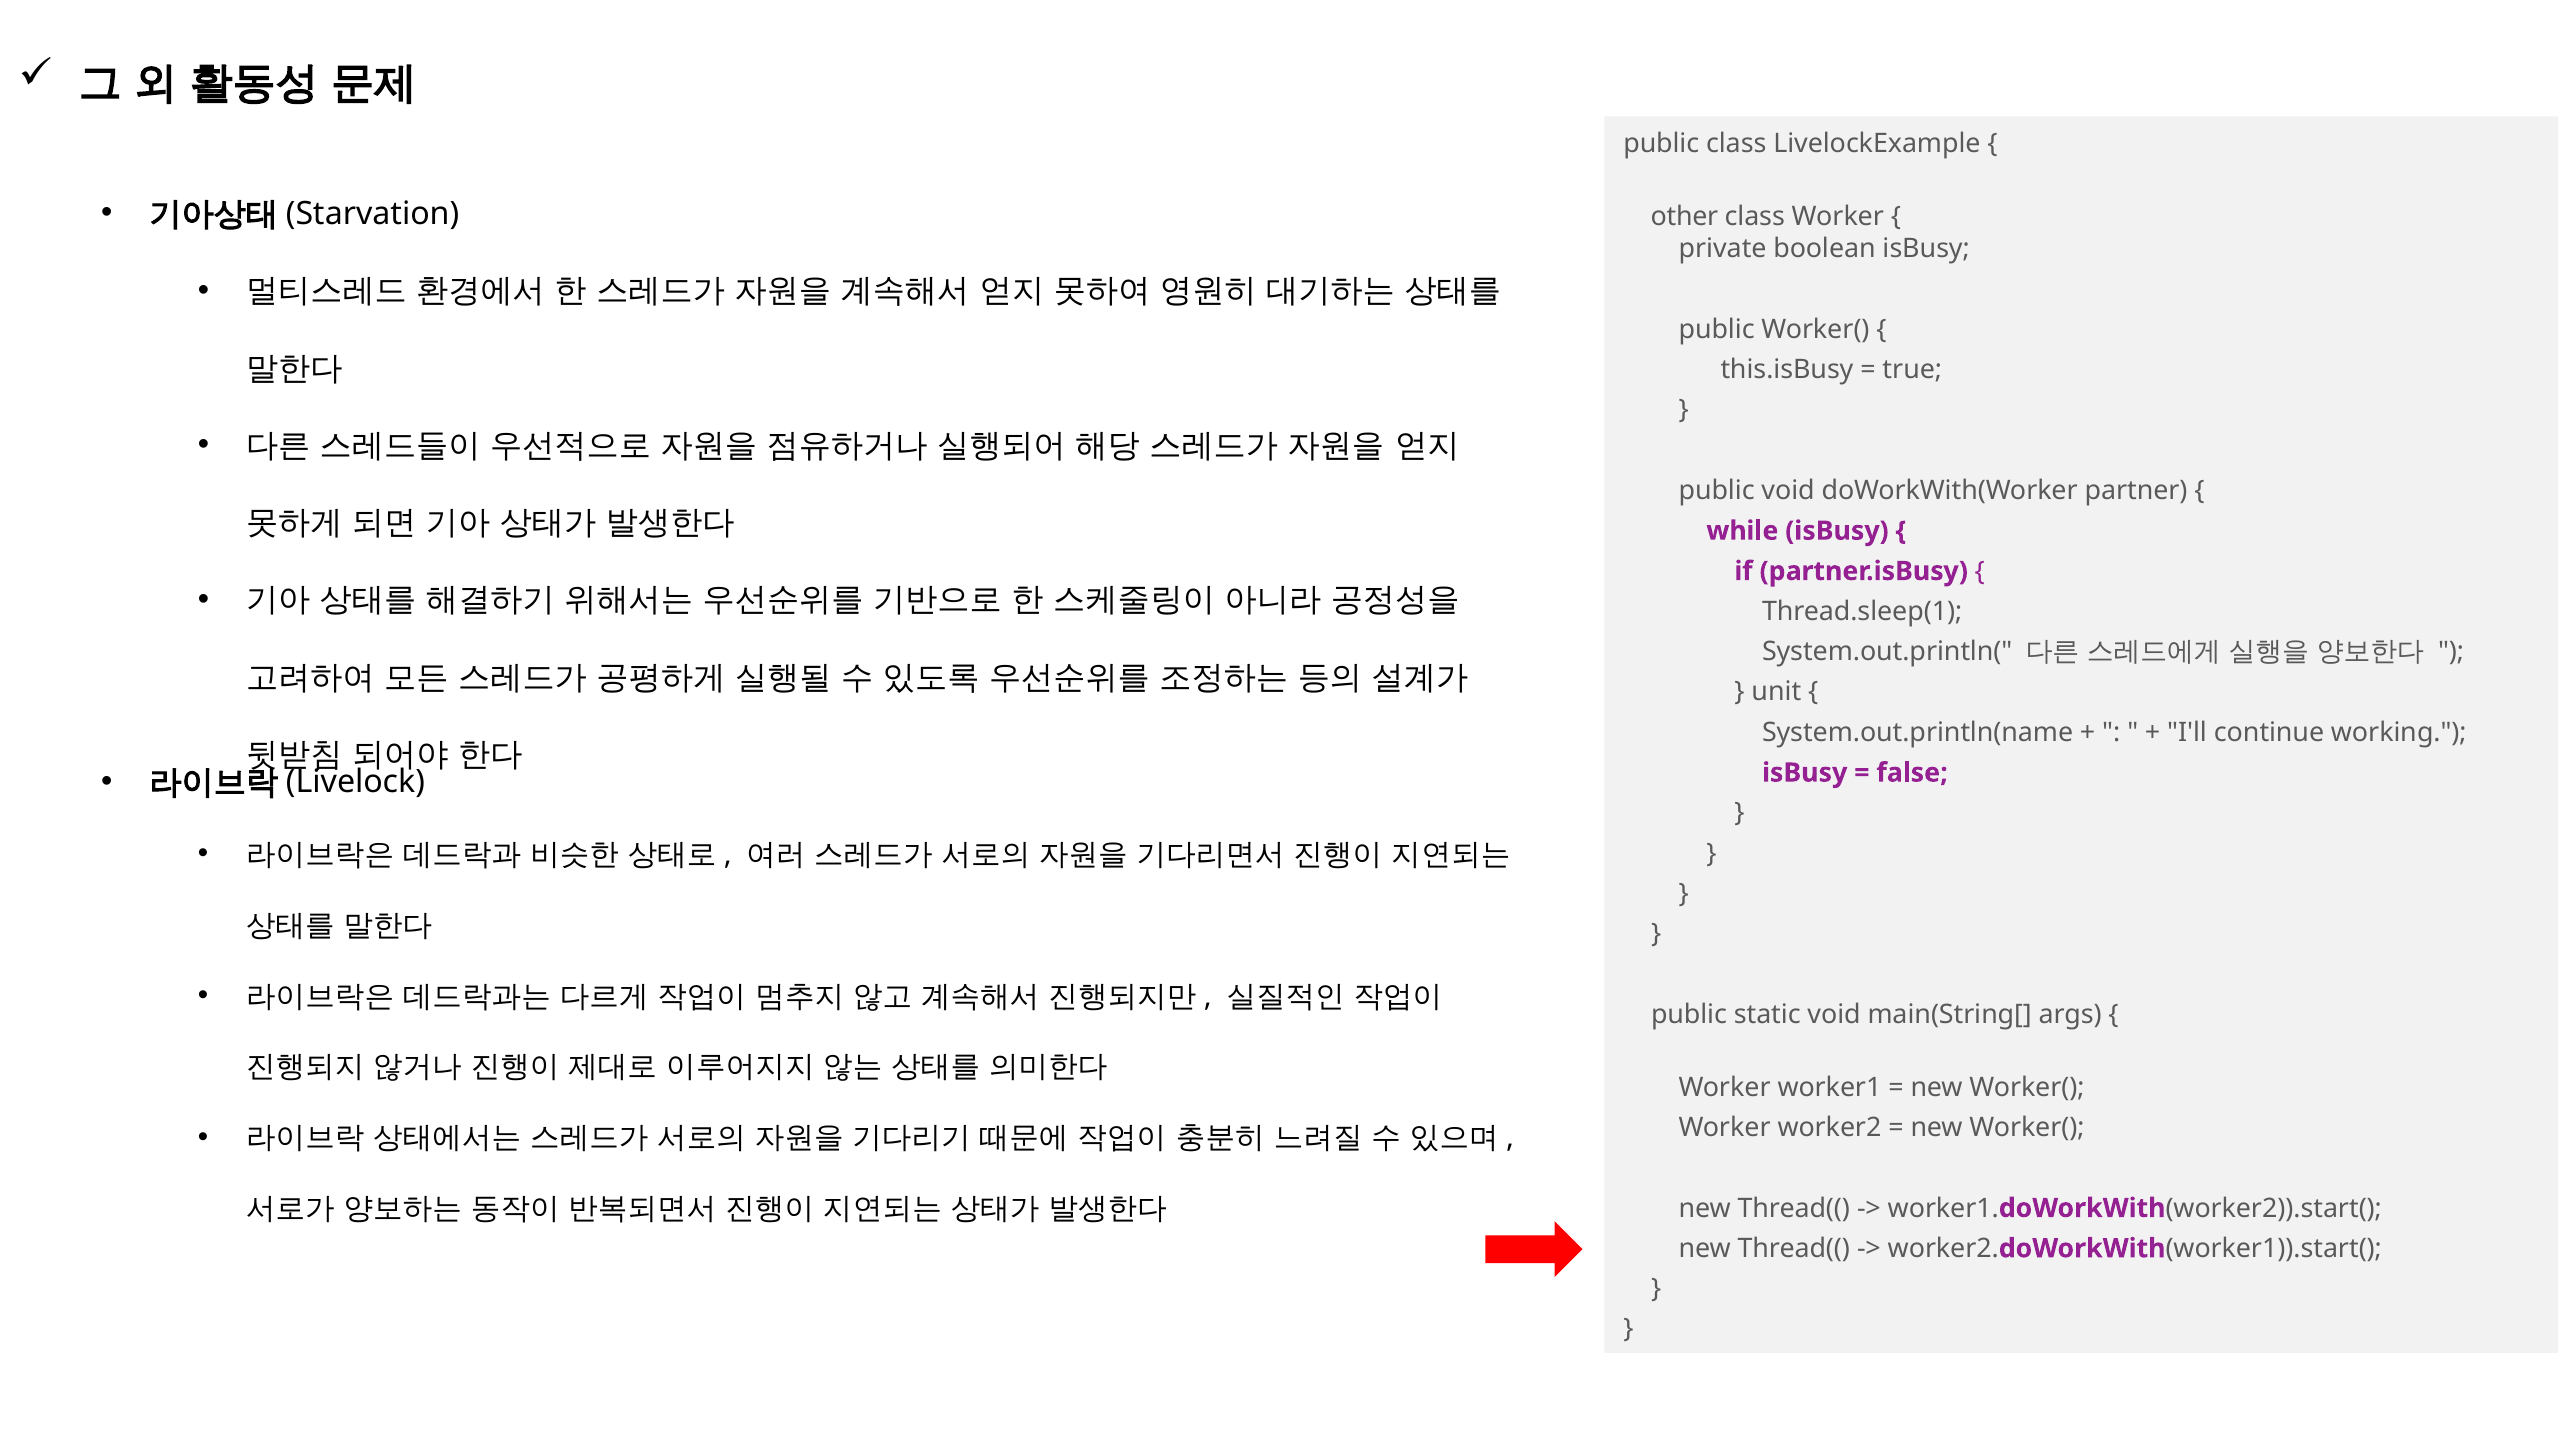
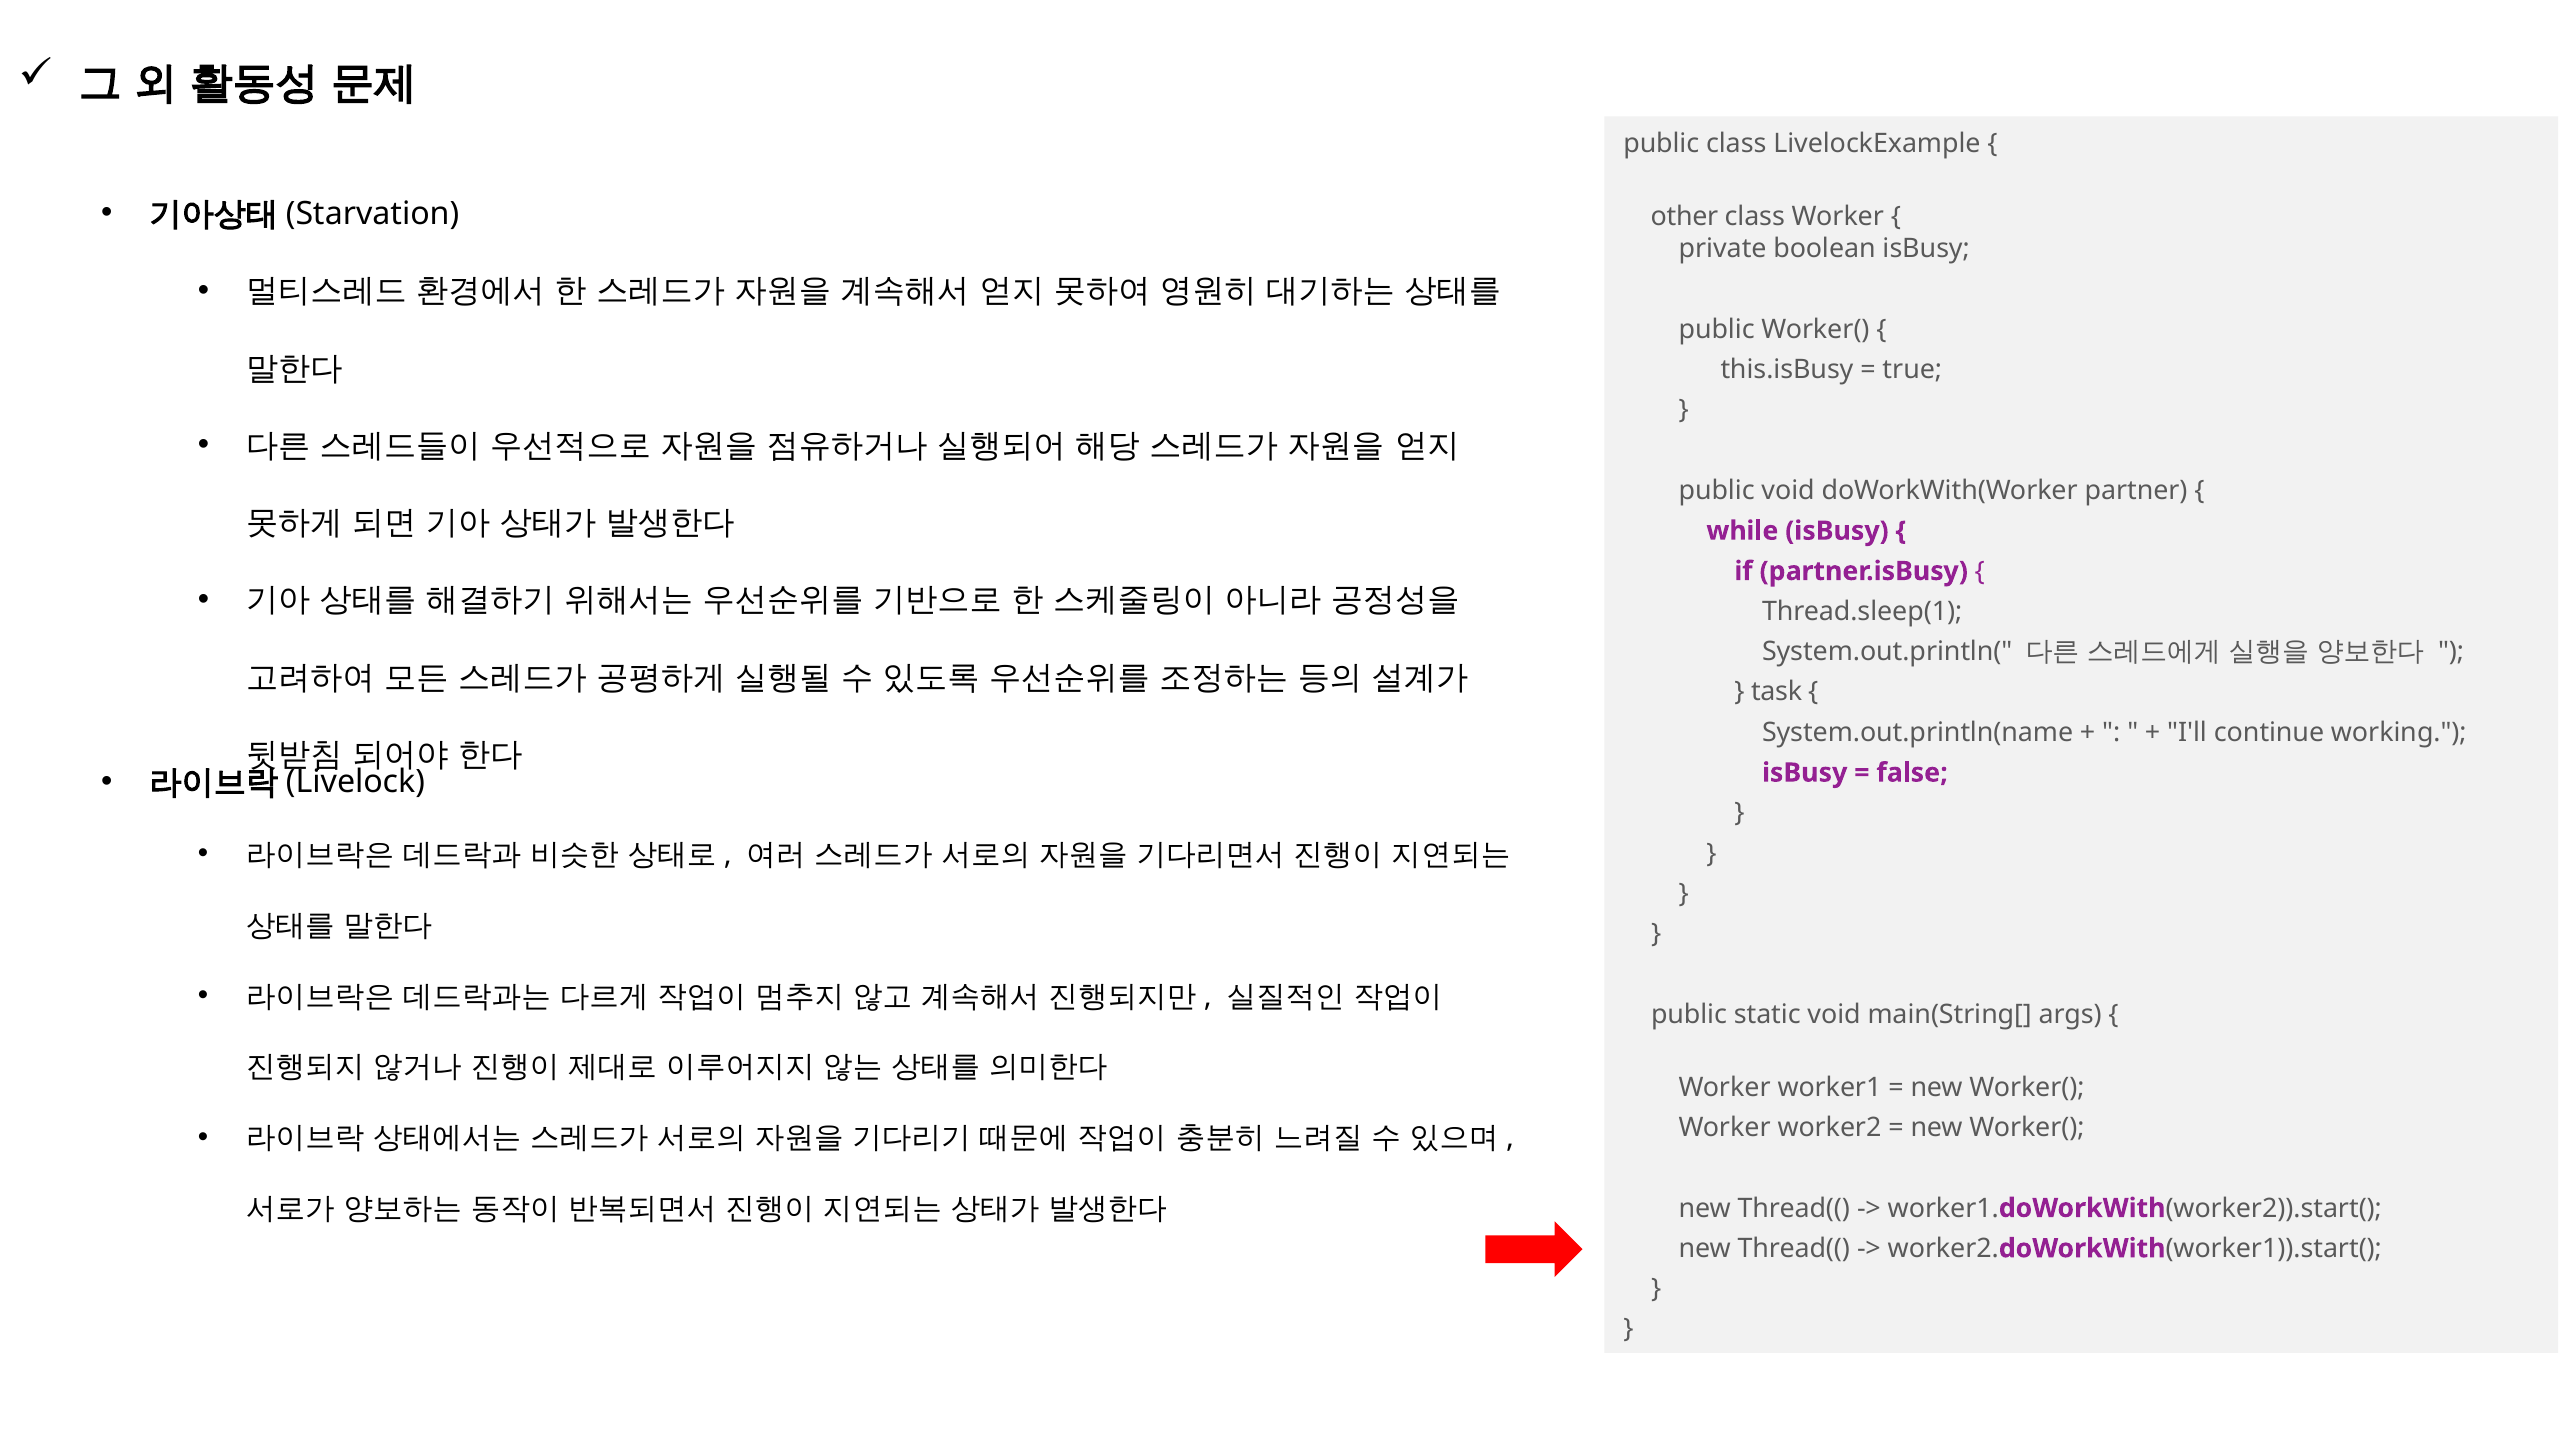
unit: unit -> task (1777, 692)
